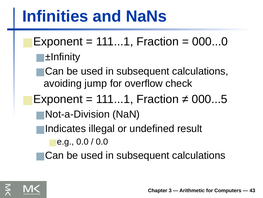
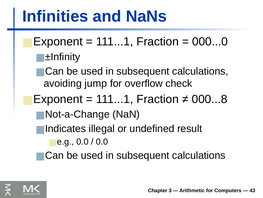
000...5: 000...5 -> 000...8 (210, 99)
Not-a-Division: Not-a-Division -> Not-a-Change (77, 114)
